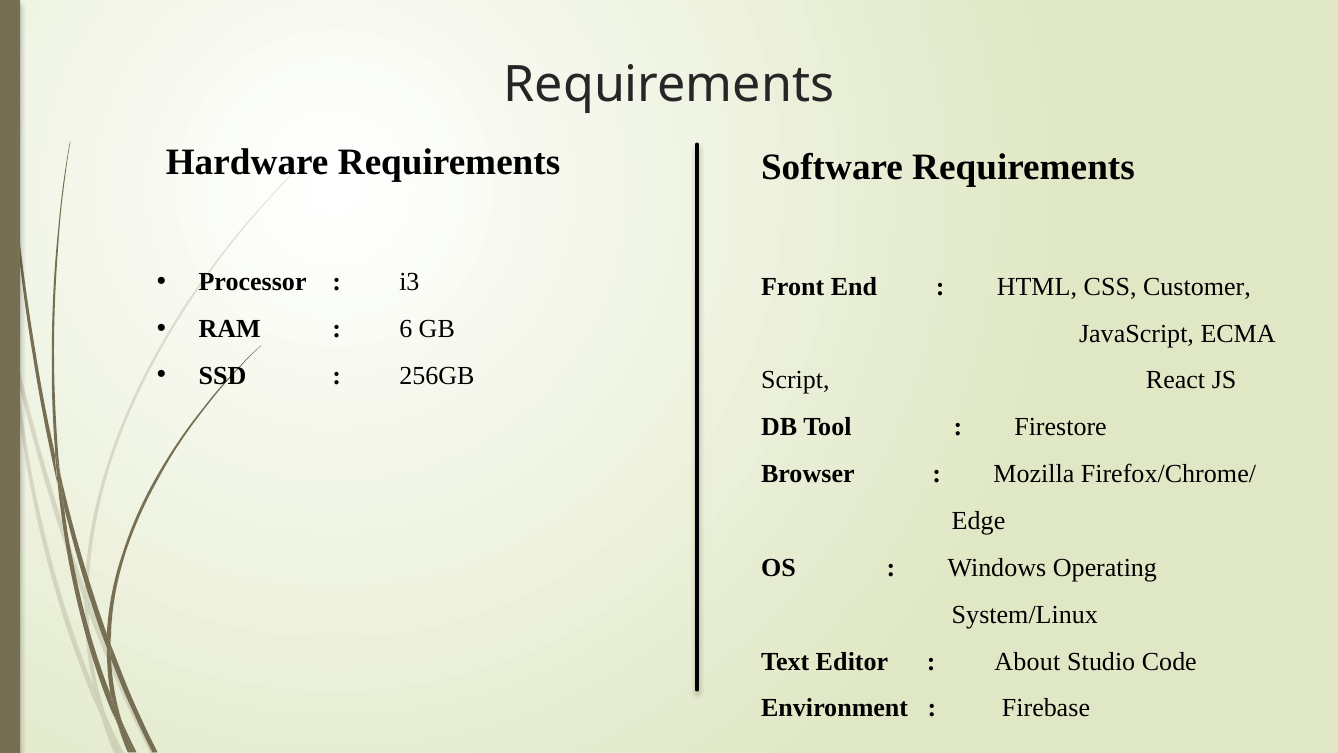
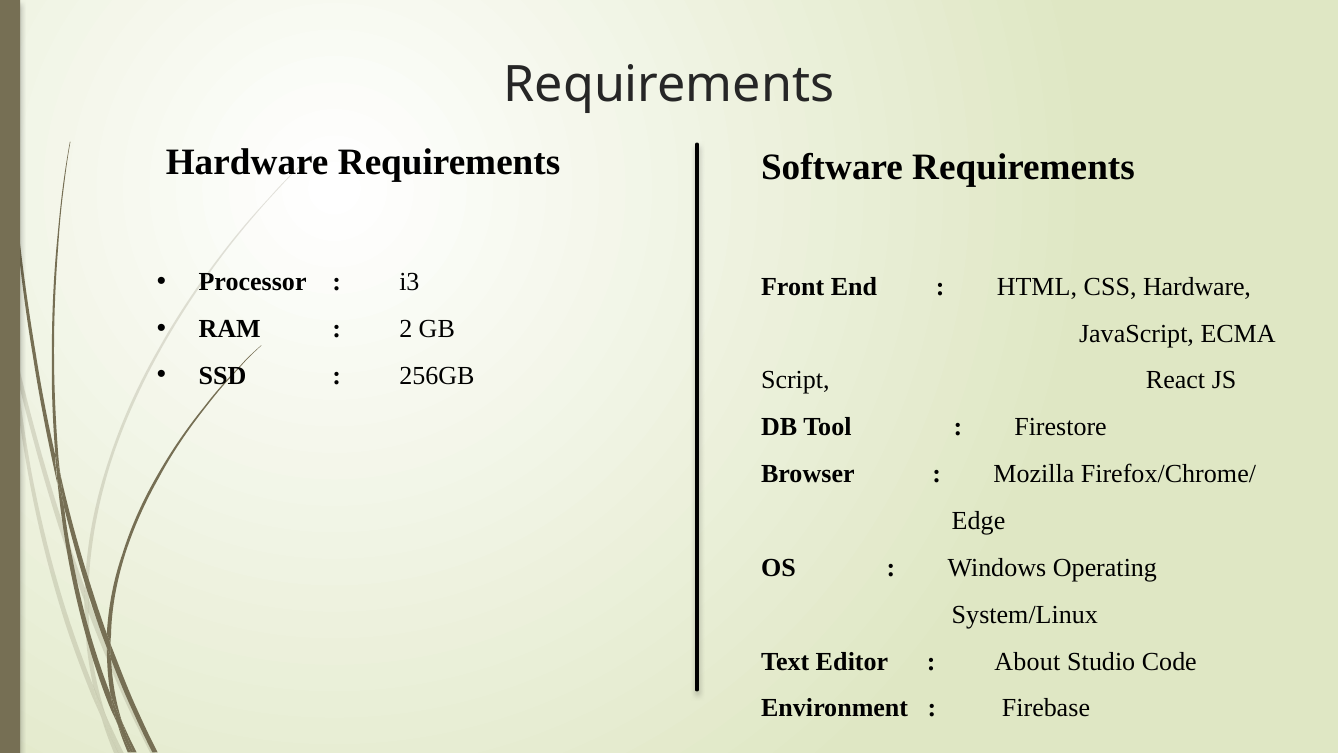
CSS Customer: Customer -> Hardware (1197, 287)
6: 6 -> 2 (406, 329)
